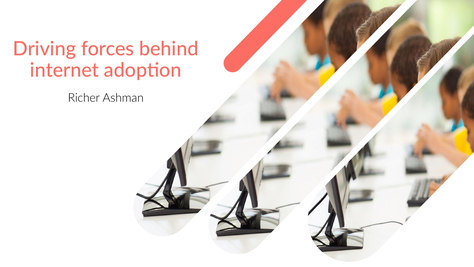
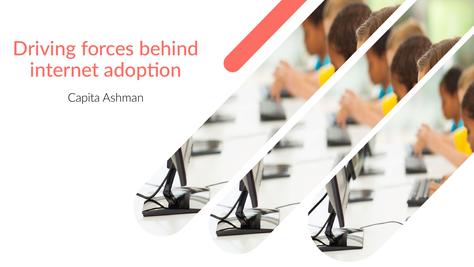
Richer: Richer -> Capita (84, 98)
